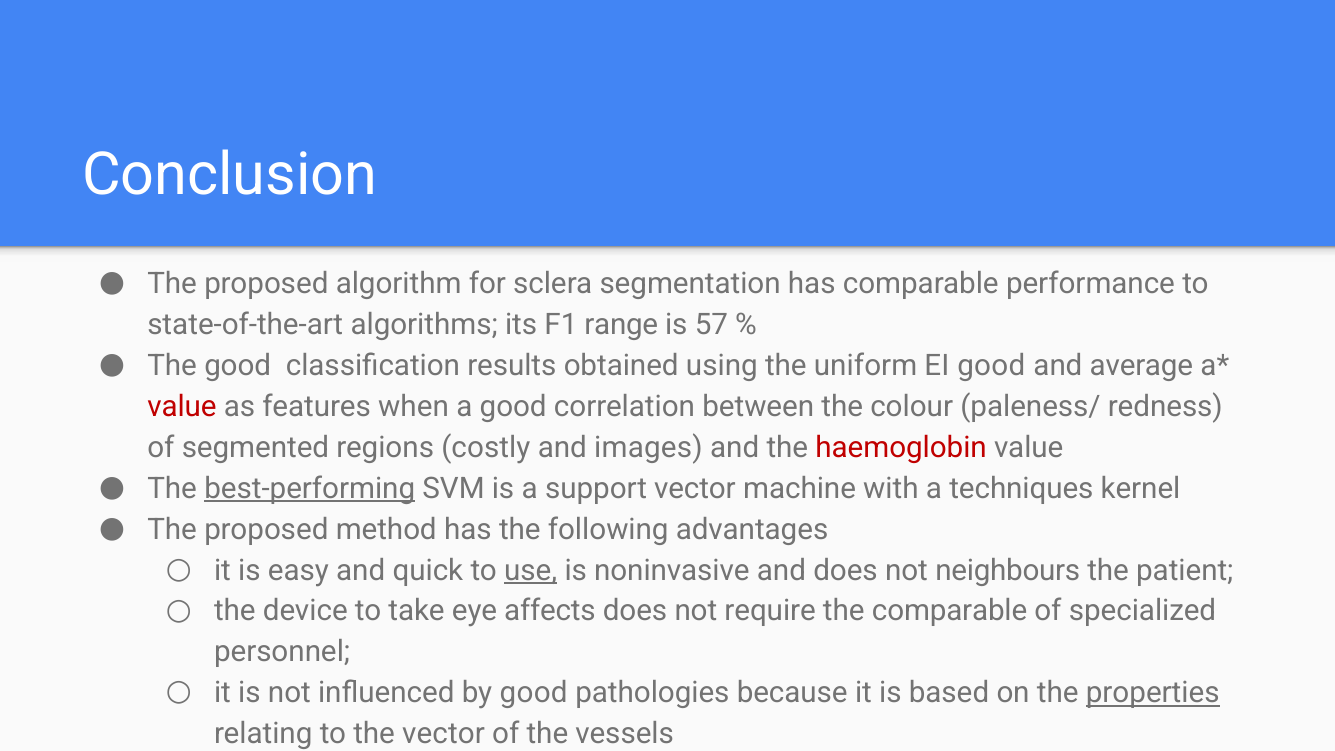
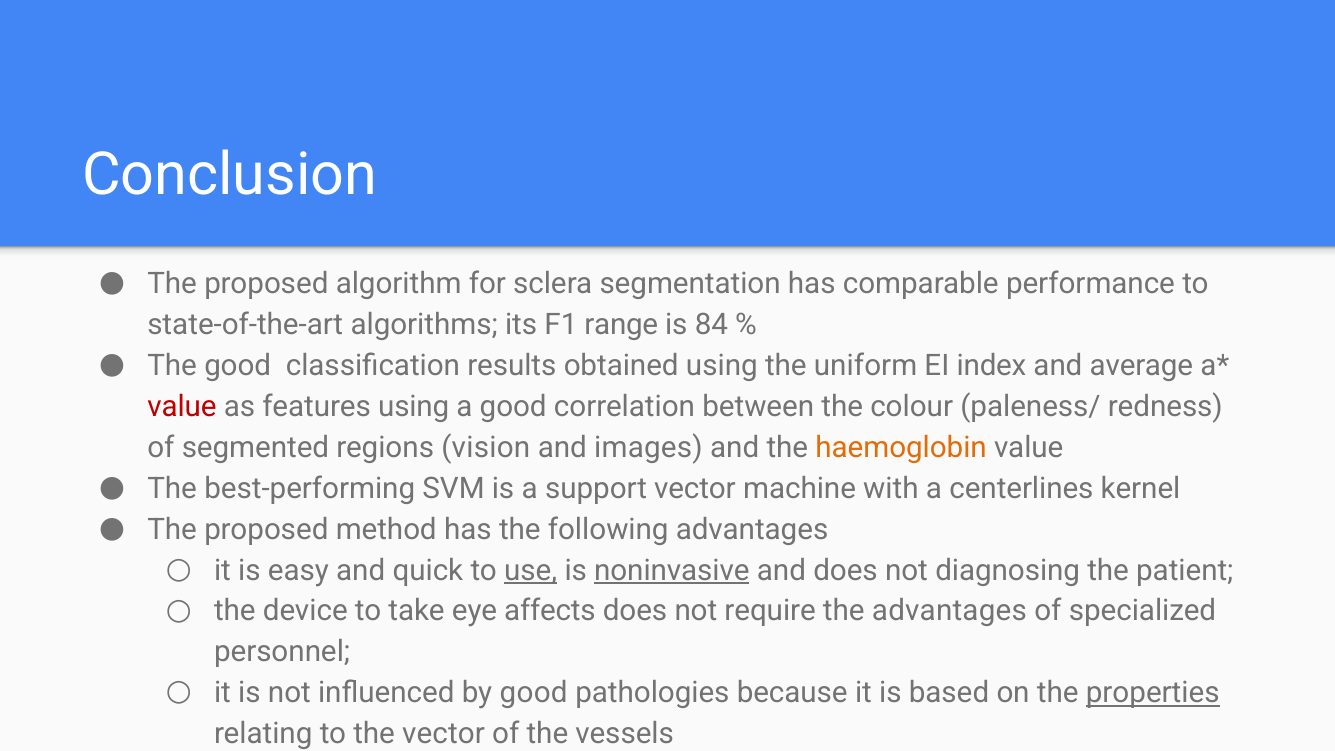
57: 57 -> 84 (711, 325)
EI good: good -> index (992, 366)
features when: when -> using (414, 407)
costly: costly -> vision (486, 448)
haemoglobin colour: red -> orange (901, 448)
best-performing underline: present -> none (310, 488)
techniques: techniques -> centerlines (1021, 488)
noninvasive underline: none -> present (672, 570)
neighbours: neighbours -> diagnosing (1008, 570)
the comparable: comparable -> advantages (949, 611)
